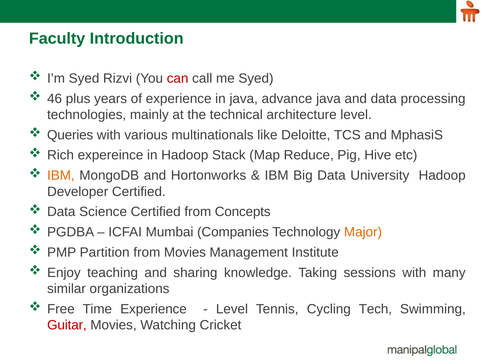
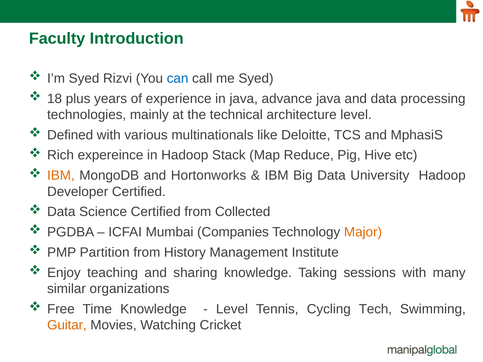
can colour: red -> blue (178, 78)
46: 46 -> 18 (55, 99)
Queries: Queries -> Defined (70, 135)
Concepts: Concepts -> Collected (243, 212)
from Movies: Movies -> History (185, 253)
Time Experience: Experience -> Knowledge (153, 309)
Guitar colour: red -> orange (67, 325)
